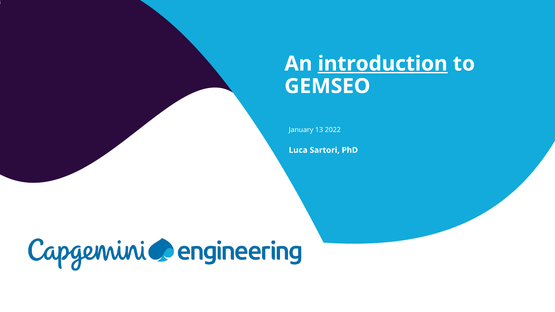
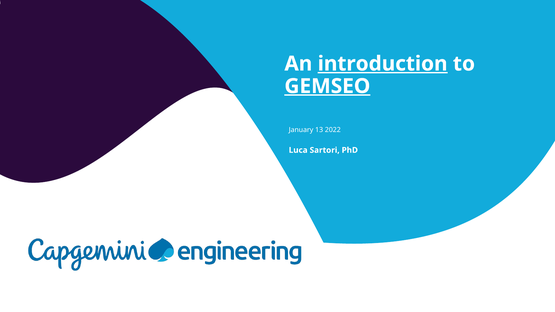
GEMSEO underline: none -> present (327, 86)
